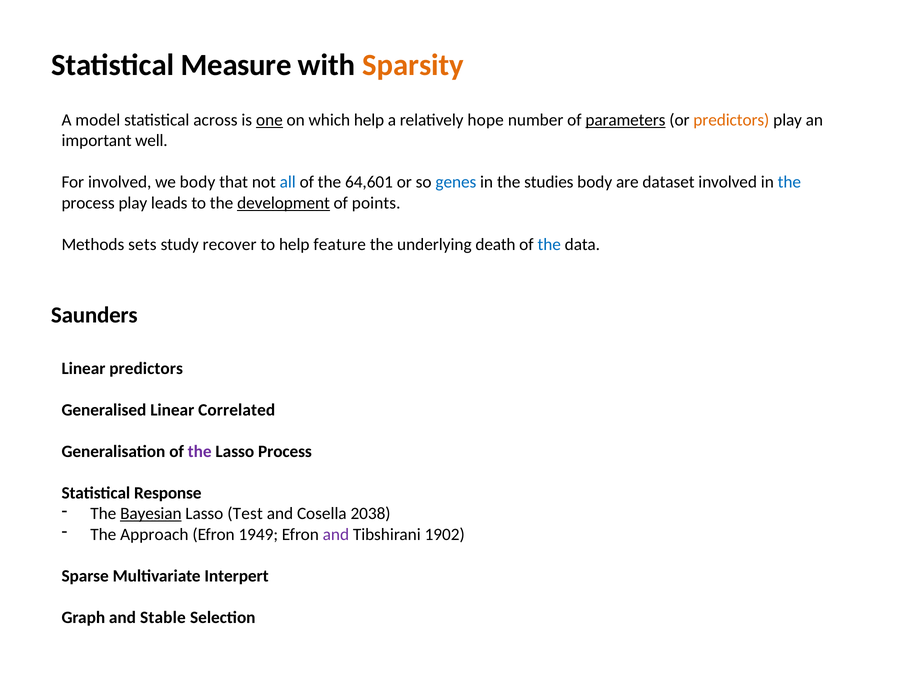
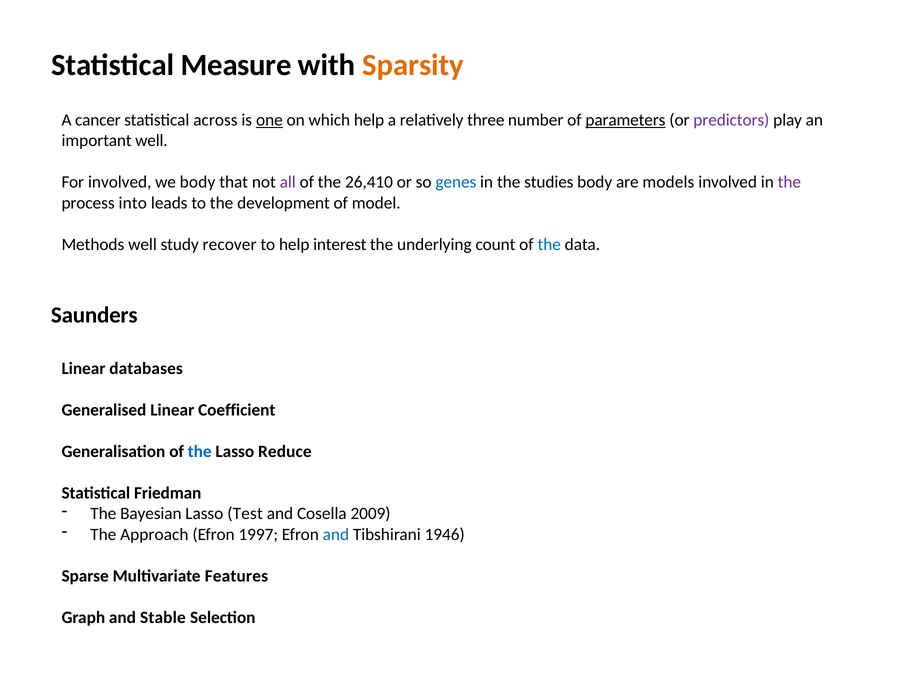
model: model -> cancer (98, 120)
hope: hope -> three (486, 120)
predictors colour: orange -> purple (731, 120)
all colour: blue -> purple (288, 182)
64,601: 64,601 -> 26,410 (369, 182)
dataset: dataset -> models (668, 182)
the colour: blue -> purple (789, 182)
process play: play -> into (133, 203)
development underline: present -> none (284, 203)
points: points -> model (376, 203)
Methods sets: sets -> well (142, 244)
feature: feature -> interest (340, 244)
death: death -> count (495, 244)
Linear predictors: predictors -> databases (146, 368)
Correlated: Correlated -> Coefficient (237, 410)
the colour: purple -> blue (200, 451)
Lasso Process: Process -> Reduce (285, 451)
Response: Response -> Friedman (168, 493)
Bayesian underline: present -> none (151, 513)
2038: 2038 -> 2009 (371, 513)
1949: 1949 -> 1997 (258, 534)
and colour: purple -> blue (336, 534)
1902: 1902 -> 1946 (445, 534)
Interpert: Interpert -> Features (236, 576)
